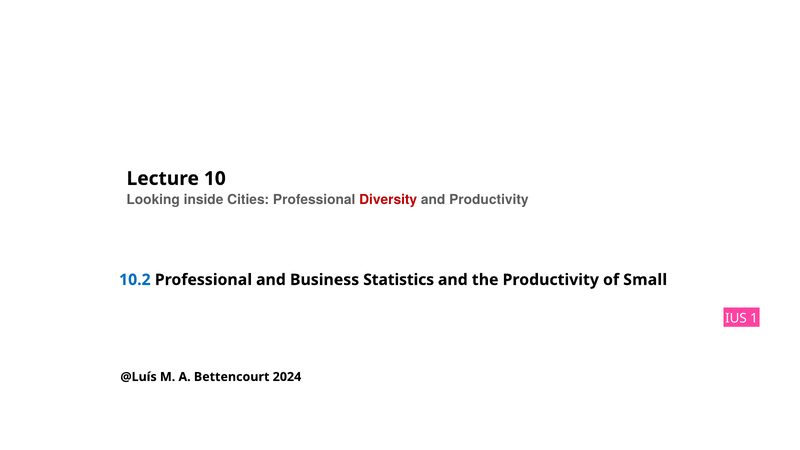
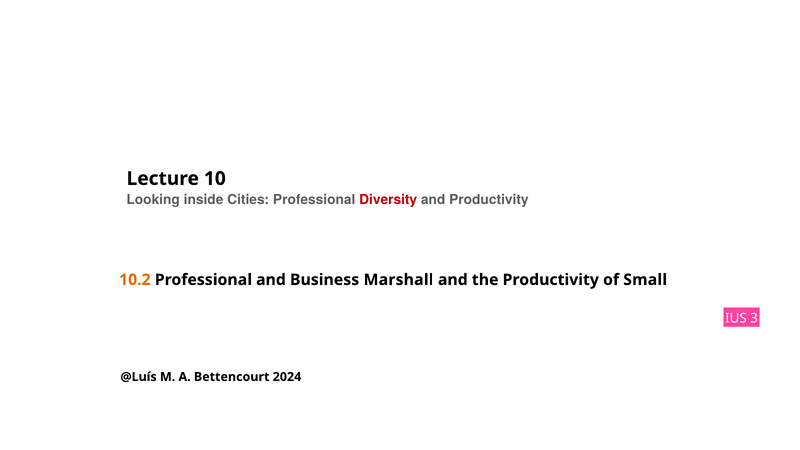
10.2 colour: blue -> orange (135, 280)
Statistics: Statistics -> Marshall (398, 280)
1: 1 -> 3 (754, 318)
